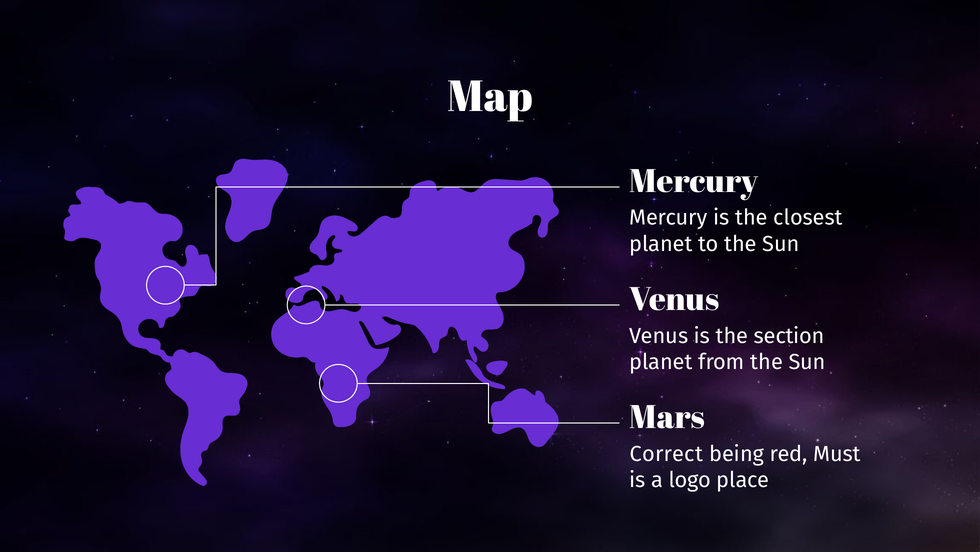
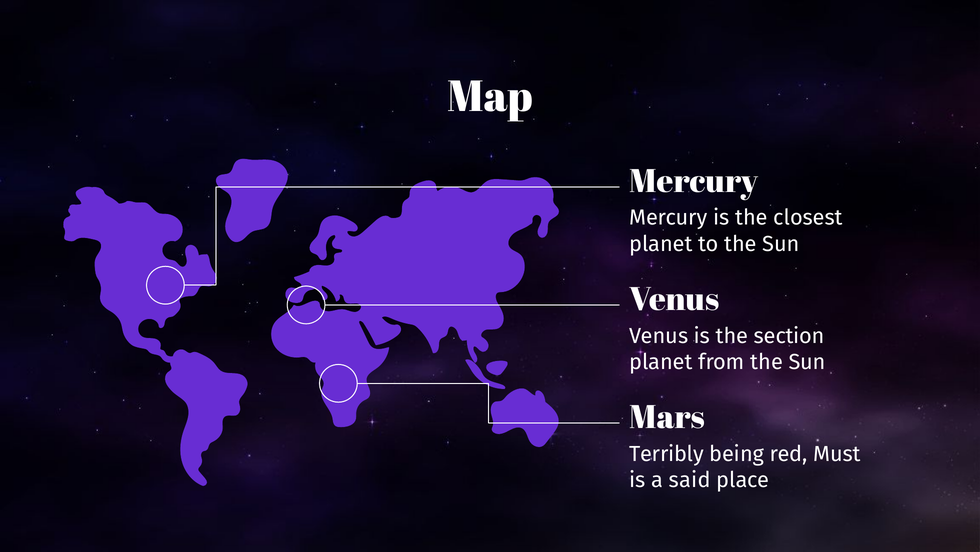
Correct: Correct -> Terribly (667, 453)
logo: logo -> said (690, 480)
